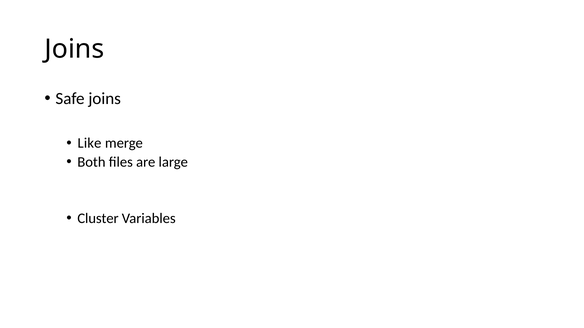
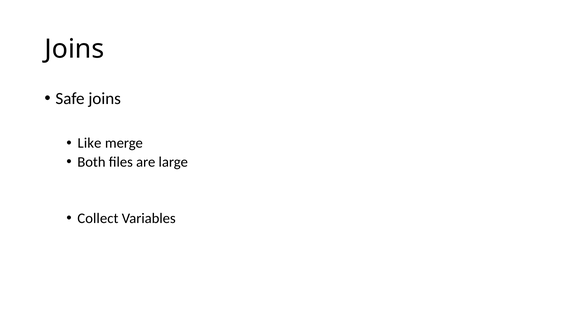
Cluster: Cluster -> Collect (98, 219)
